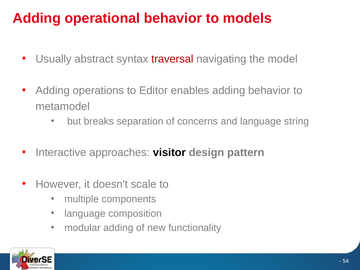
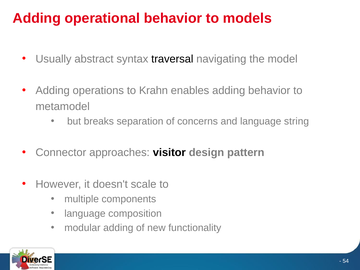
traversal colour: red -> black (172, 59)
Editor: Editor -> Krahn (153, 91)
Interactive: Interactive -> Connector (61, 152)
